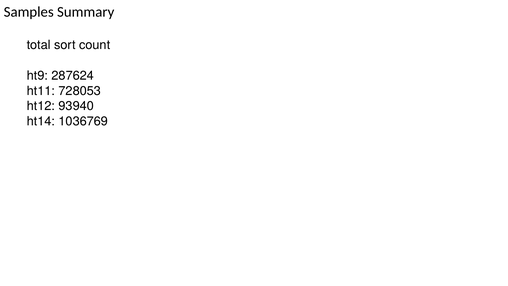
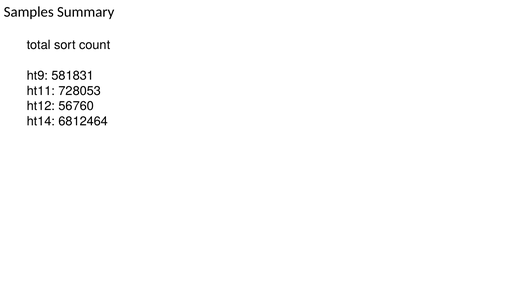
287624: 287624 -> 581831 (73, 76)
93940: 93940 -> 56760 (76, 106)
1036769: 1036769 -> 6812464 (83, 121)
